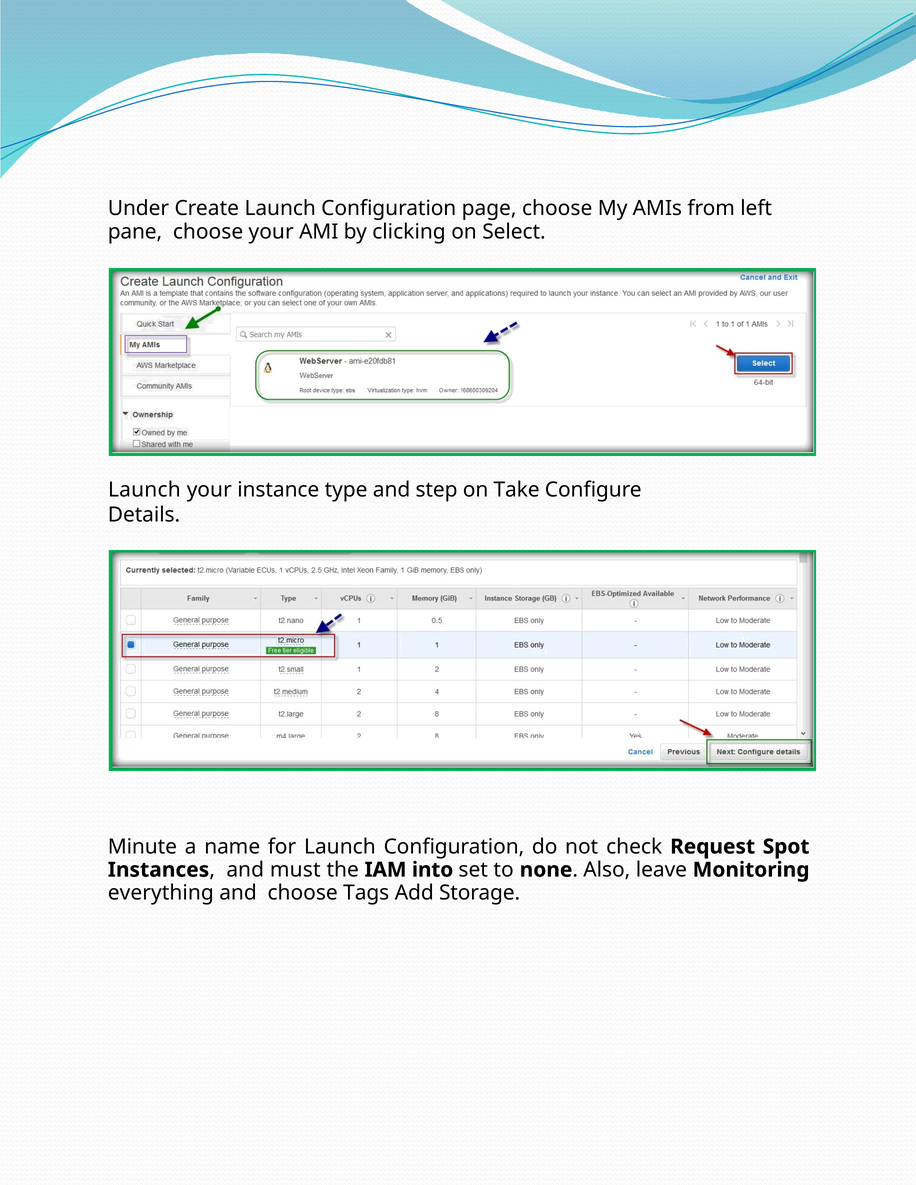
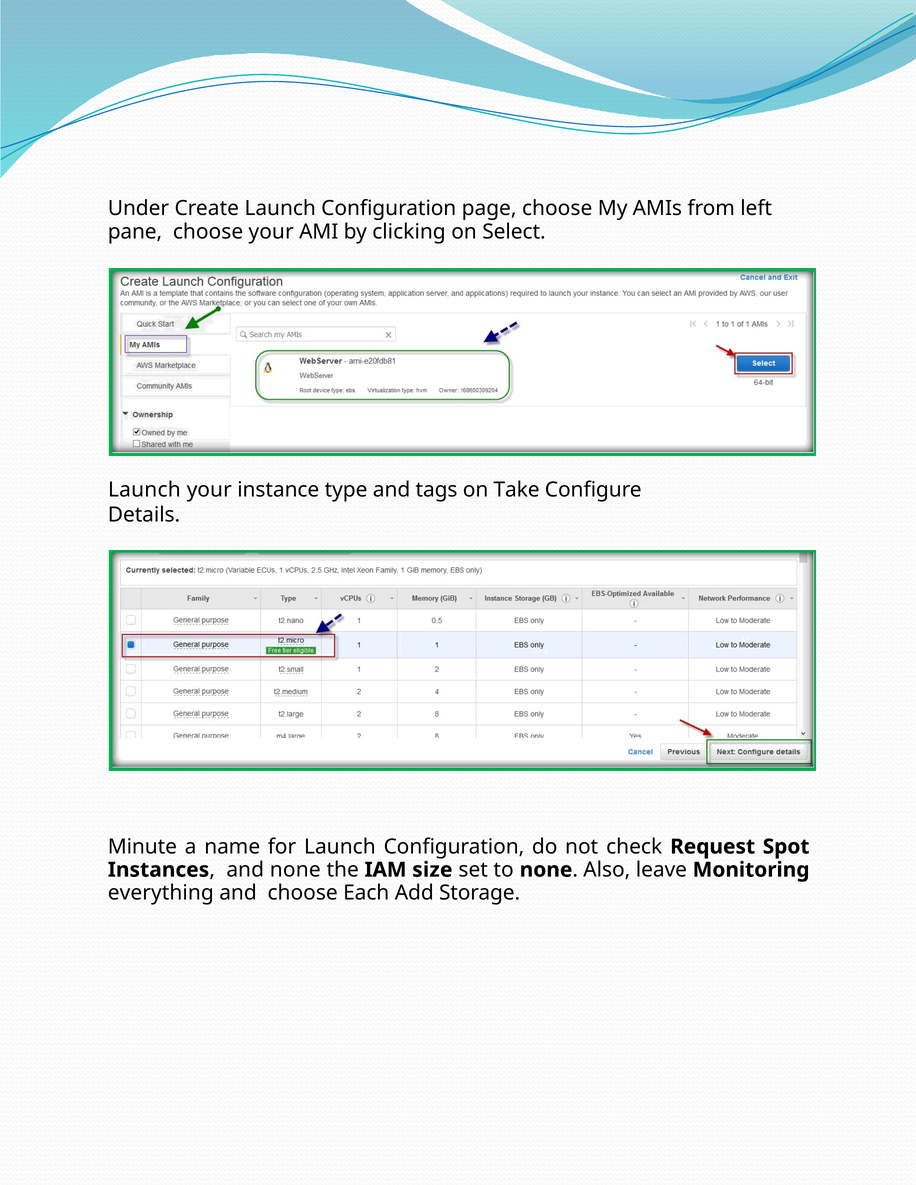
step: step -> tags (437, 490)
and must: must -> none (295, 870)
into: into -> size (432, 870)
Tags: Tags -> Each (366, 893)
